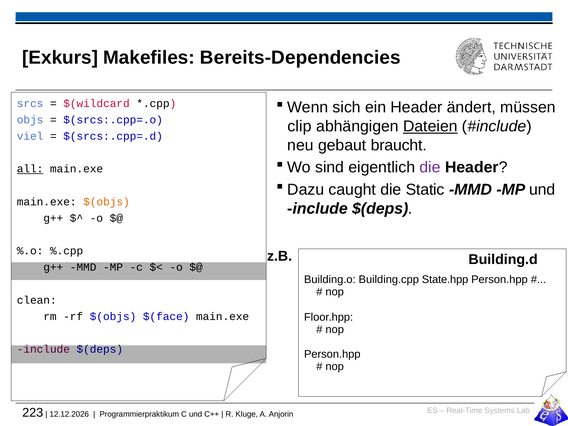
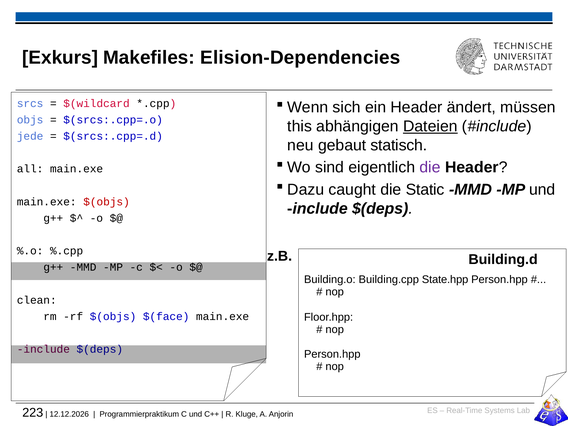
Bereits-Dependencies: Bereits-Dependencies -> Elision-Dependencies (300, 58)
clip: clip -> this (300, 126)
viel: viel -> jede (30, 136)
braucht: braucht -> statisch (399, 145)
all underline: present -> none (30, 169)
$(objs colour: orange -> red (107, 202)
